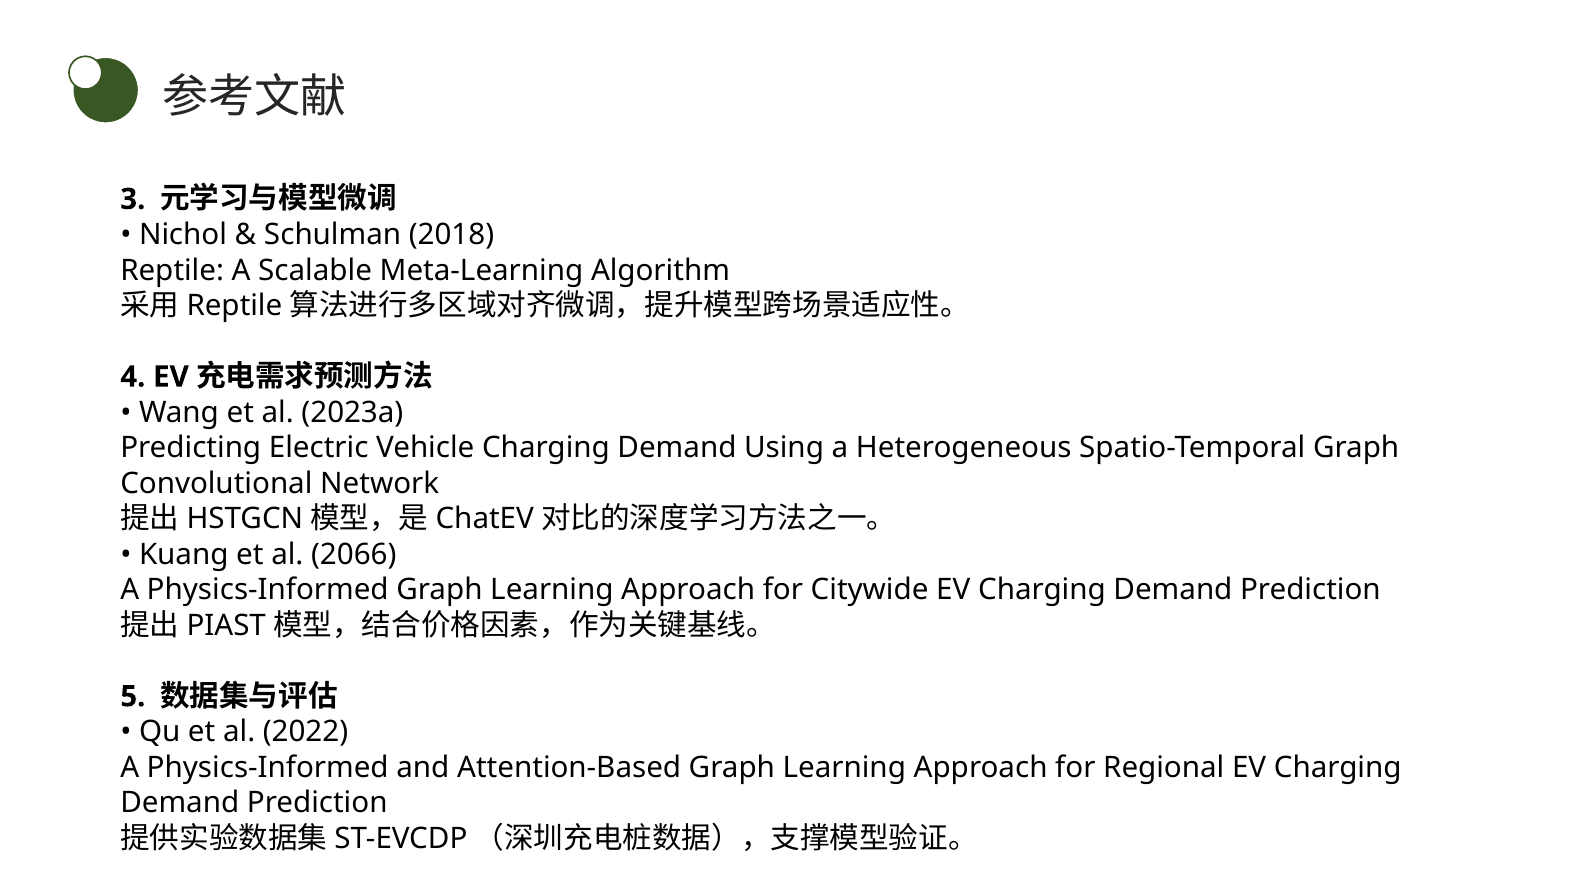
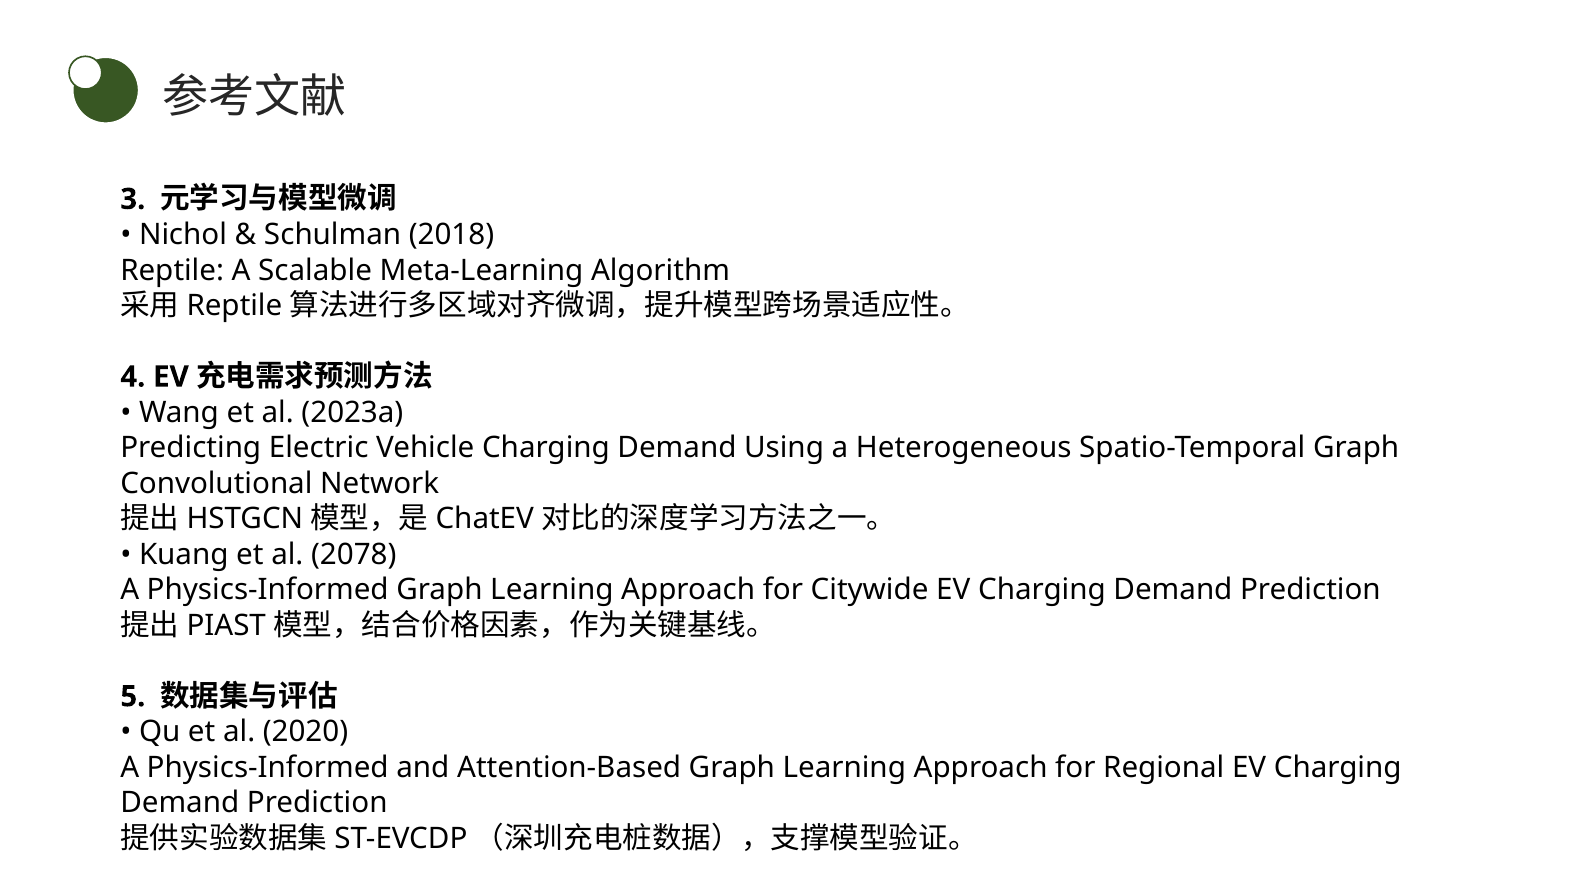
2066: 2066 -> 2078 (354, 554)
2022: 2022 -> 2020 (306, 732)
